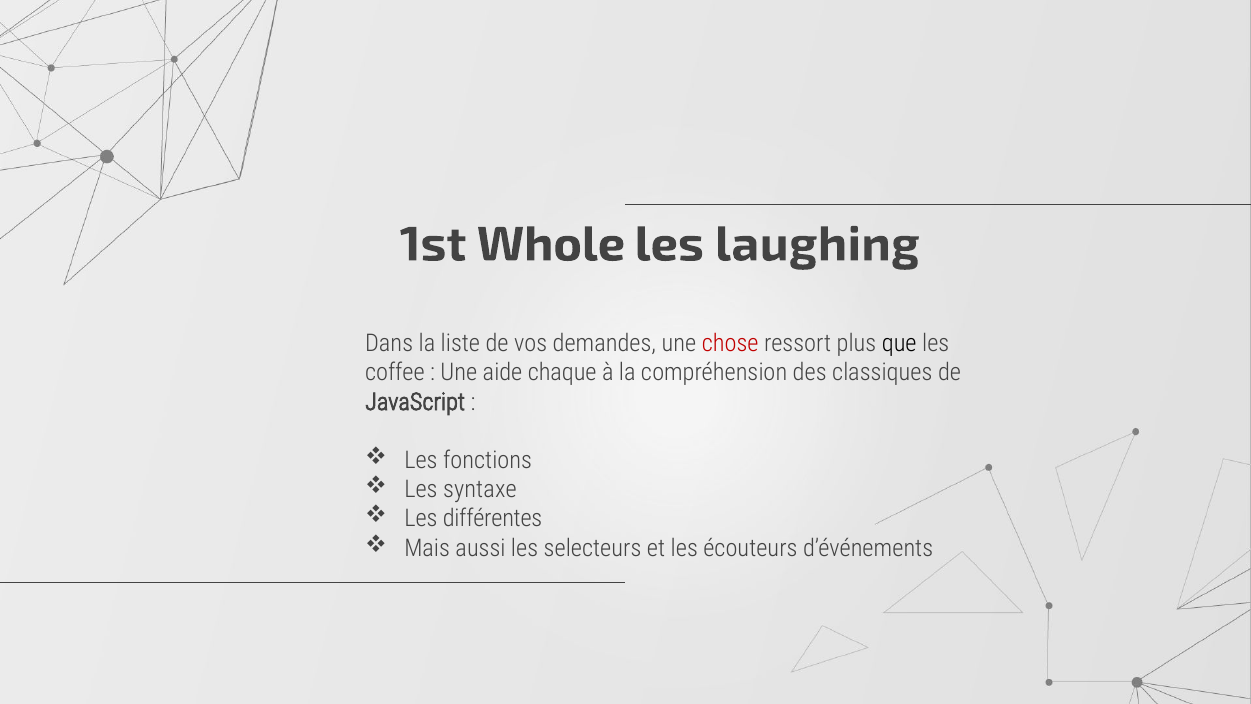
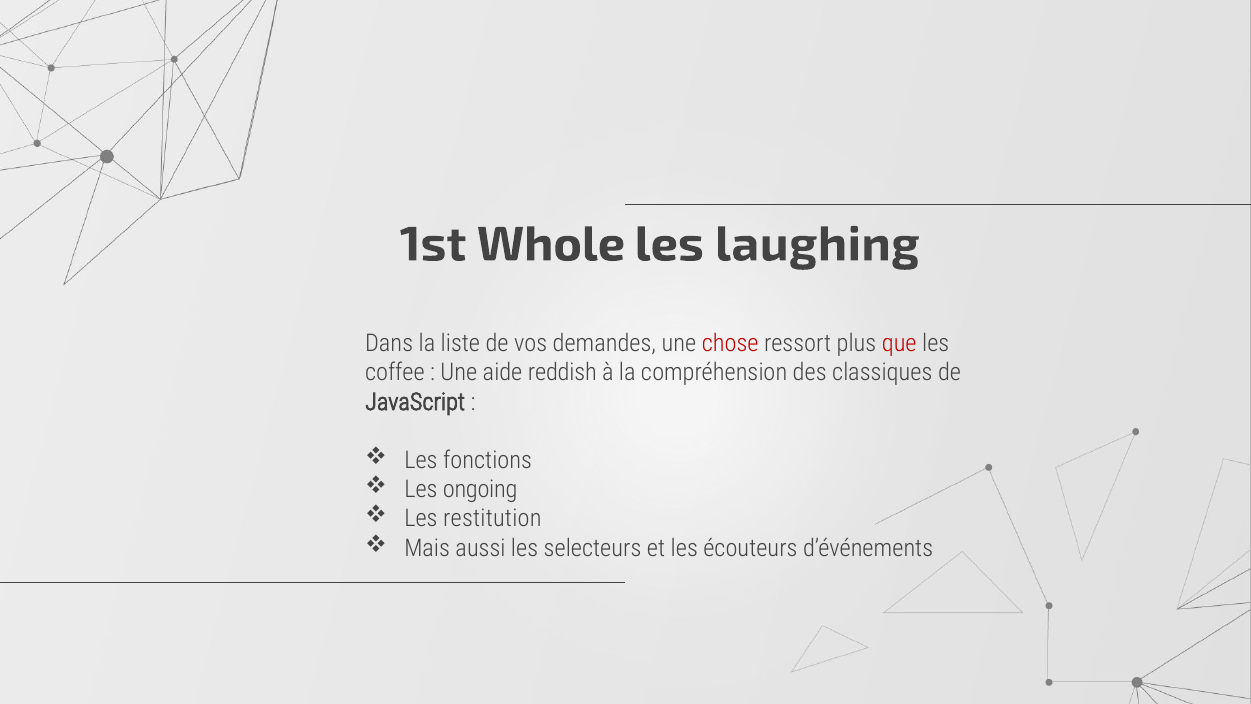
que colour: black -> red (899, 343)
chaque: chaque -> reddish (562, 373)
syntaxe: syntaxe -> ongoing (480, 489)
différentes: différentes -> restitution (492, 519)
